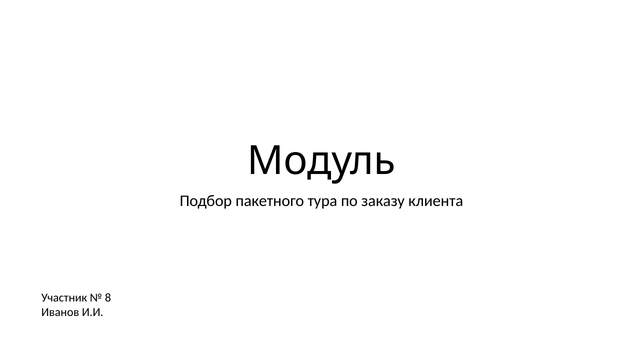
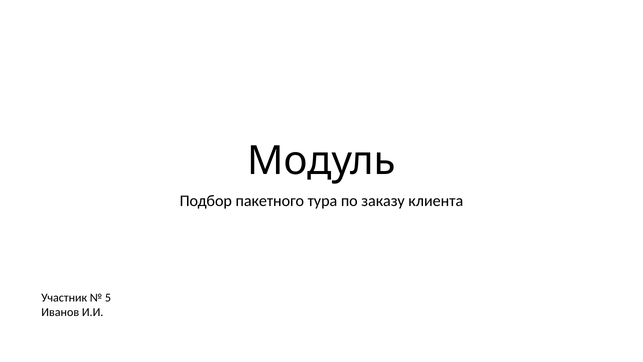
8: 8 -> 5 (108, 298)
